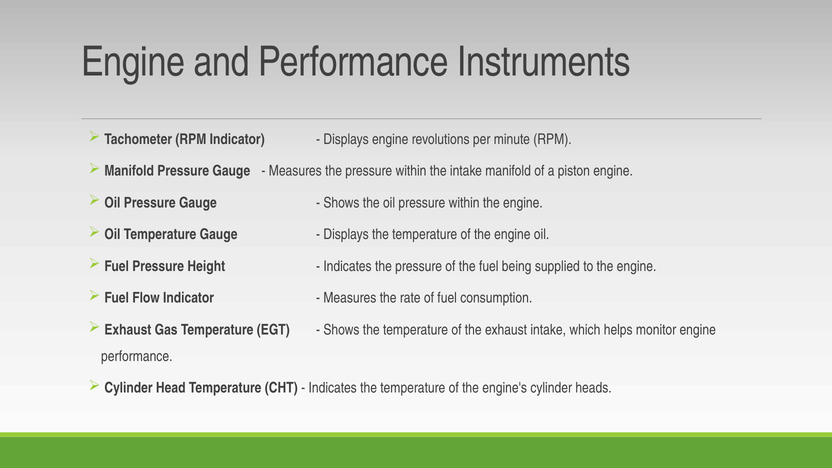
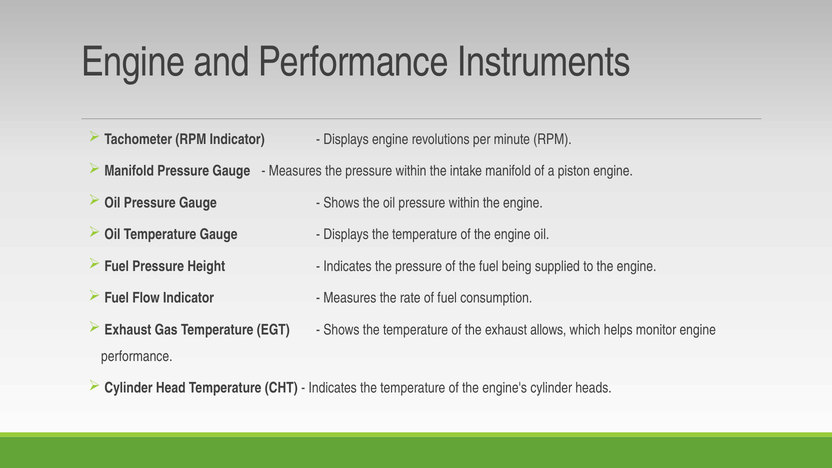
exhaust intake: intake -> allows (548, 330)
